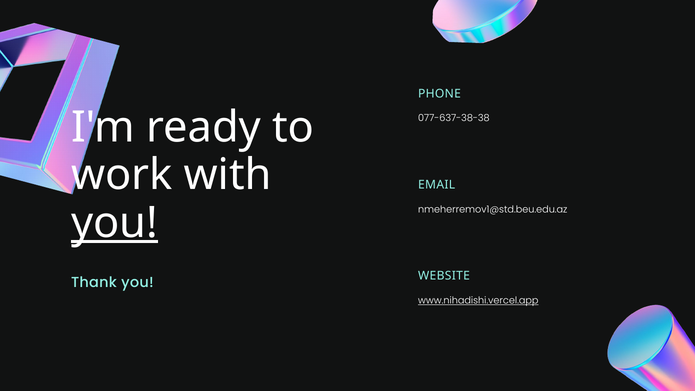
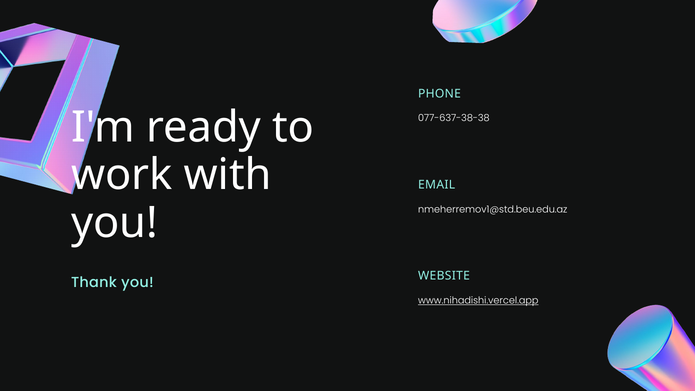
you underline: present -> none (114, 223)
